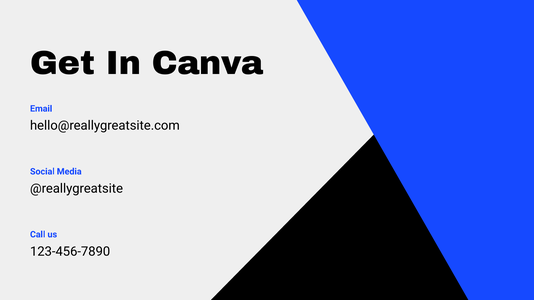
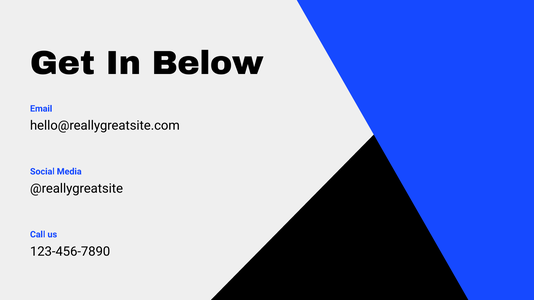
Canva: Canva -> Below (208, 63)
